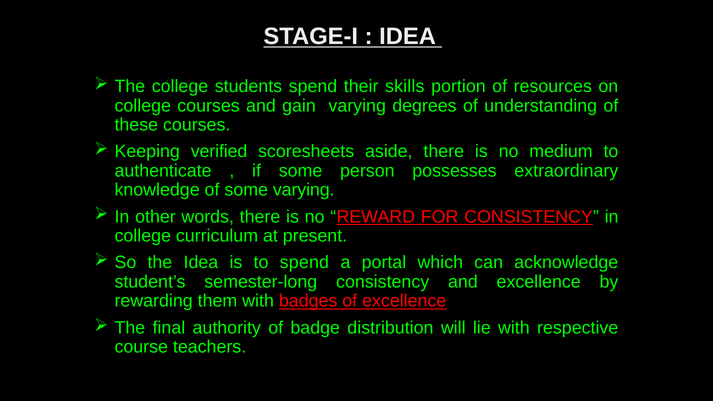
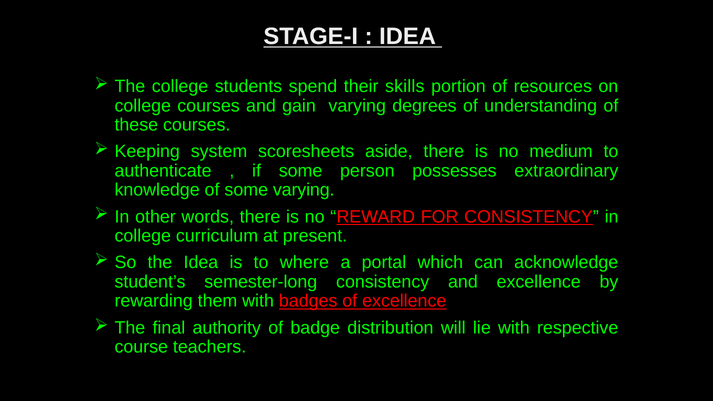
verified: verified -> system (219, 152)
to spend: spend -> where (304, 263)
